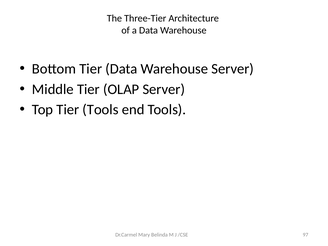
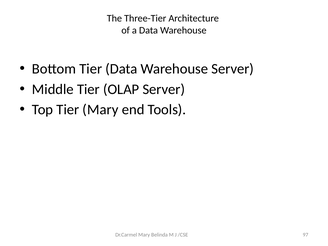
Tier Tools: Tools -> Mary (100, 110)
